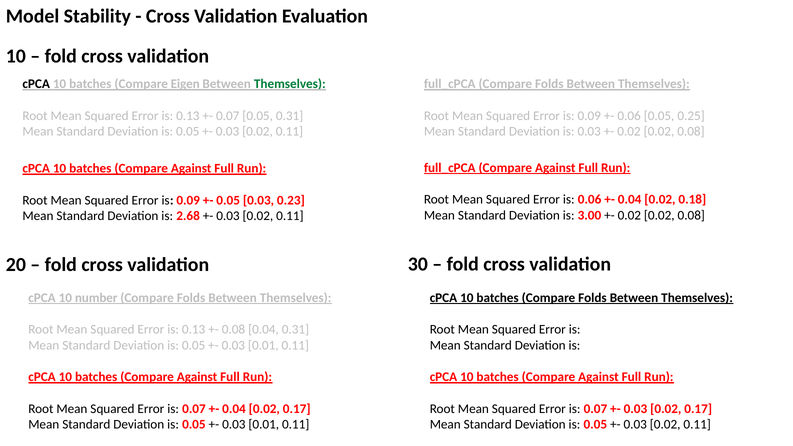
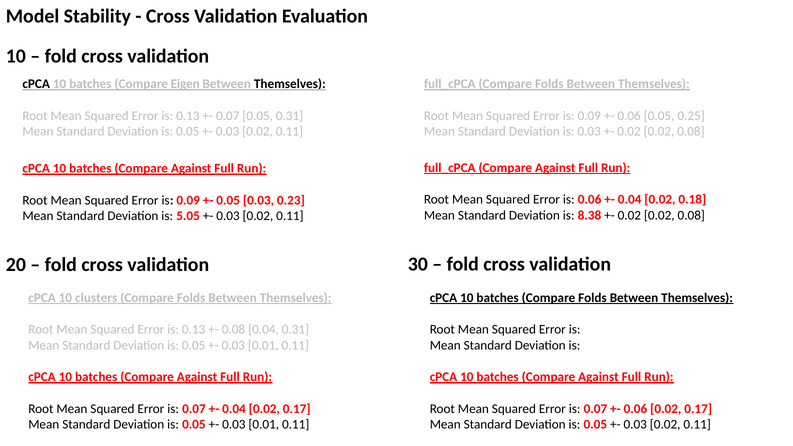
Themselves colour: green -> black (290, 84)
3.00: 3.00 -> 8.38 (589, 215)
2.68: 2.68 -> 5.05 (188, 216)
number: number -> clusters (96, 298)
0.03: 0.03 -> 0.06 (635, 409)
